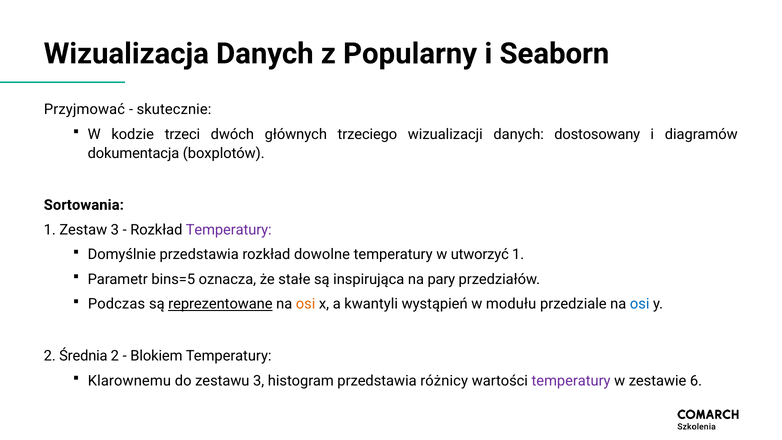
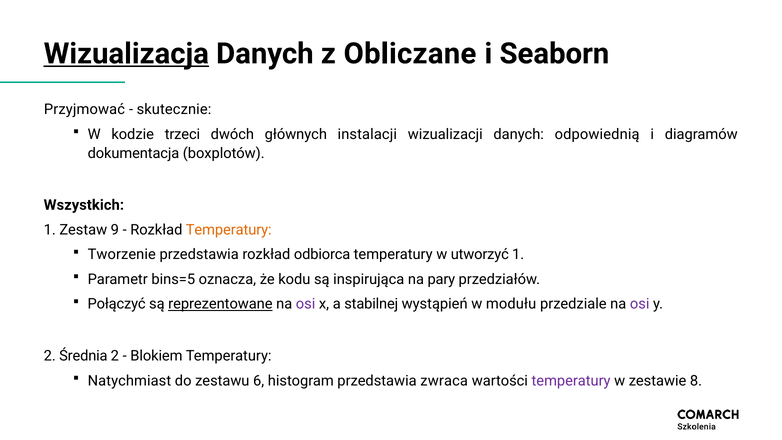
Wizualizacja underline: none -> present (126, 54)
Popularny: Popularny -> Obliczane (410, 54)
trzeciego: trzeciego -> instalacji (367, 134)
dostosowany: dostosowany -> odpowiednią (597, 134)
Sortowania: Sortowania -> Wszystkich (84, 205)
Zestaw 3: 3 -> 9 (115, 230)
Temperatury colour: purple -> orange (229, 230)
Domyślnie: Domyślnie -> Tworzenie (122, 254)
dowolne: dowolne -> odbiorca (322, 254)
stałe: stałe -> kodu (294, 279)
Podczas: Podczas -> Połączyć (117, 304)
osi colour: orange -> purple (306, 304)
kwantyli: kwantyli -> stabilnej (371, 304)
osi colour: blue -> purple (640, 304)
Klarownemu: Klarownemu -> Natychmiast (129, 381)
zestawu 3: 3 -> 6 (259, 381)
różnicy: różnicy -> zwraca (444, 381)
6: 6 -> 8 (696, 381)
